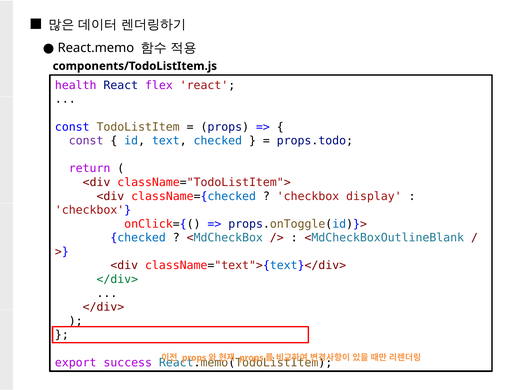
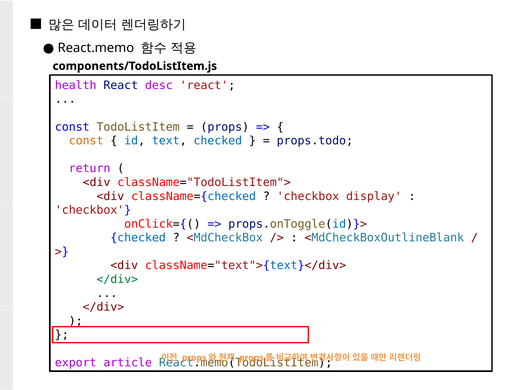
flex: flex -> desc (159, 85)
const colour: purple -> orange (86, 141)
success: success -> article (128, 363)
